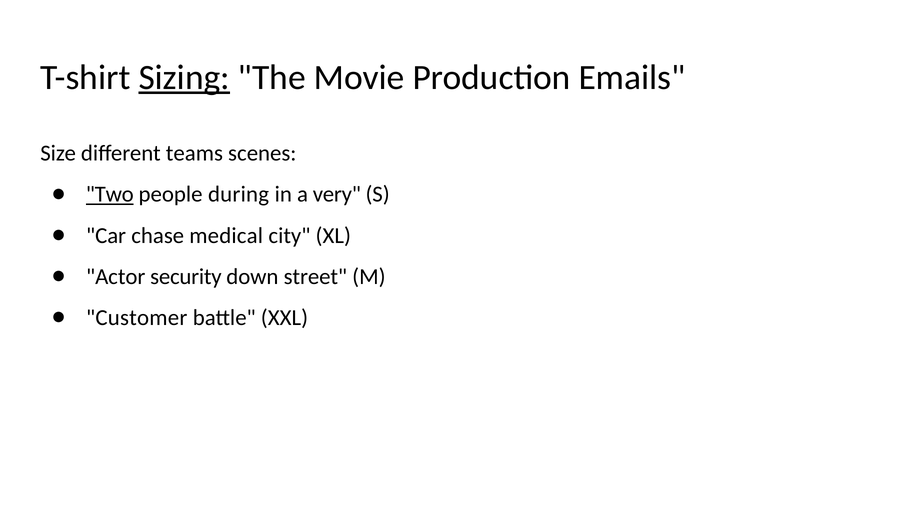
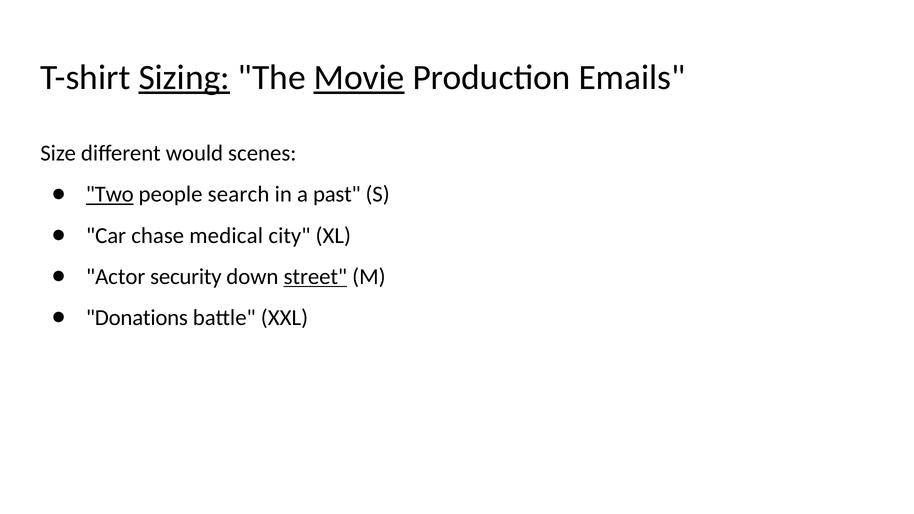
Movie underline: none -> present (359, 77)
teams: teams -> would (194, 153)
during: during -> search (239, 194)
very: very -> past (337, 194)
street underline: none -> present (315, 277)
Customer: Customer -> Donations (137, 318)
